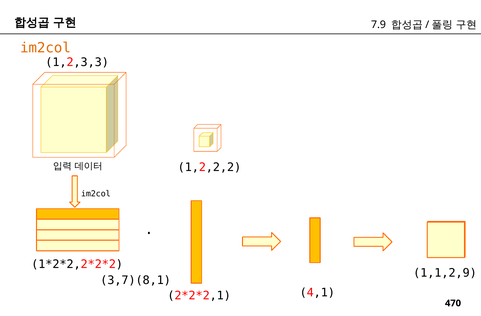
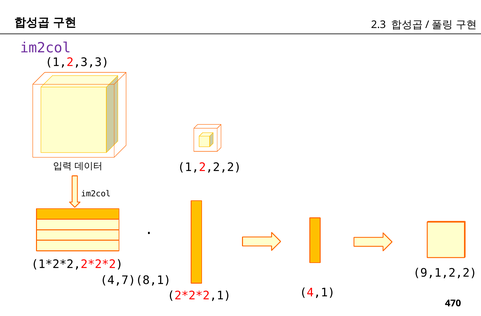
7.9: 7.9 -> 2.3 (379, 25)
im2col colour: orange -> purple (45, 48)
1,1,2,9: 1,1,2,9 -> 9,1,2,2 (445, 273)
3,7)(8,1: 3,7)(8,1 -> 4,7)(8,1 (136, 280)
